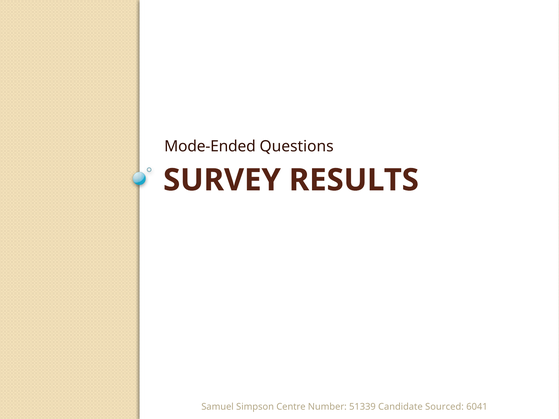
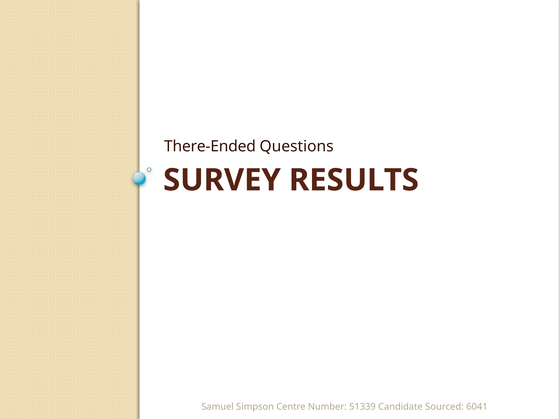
Mode-Ended: Mode-Ended -> There-Ended (210, 147)
